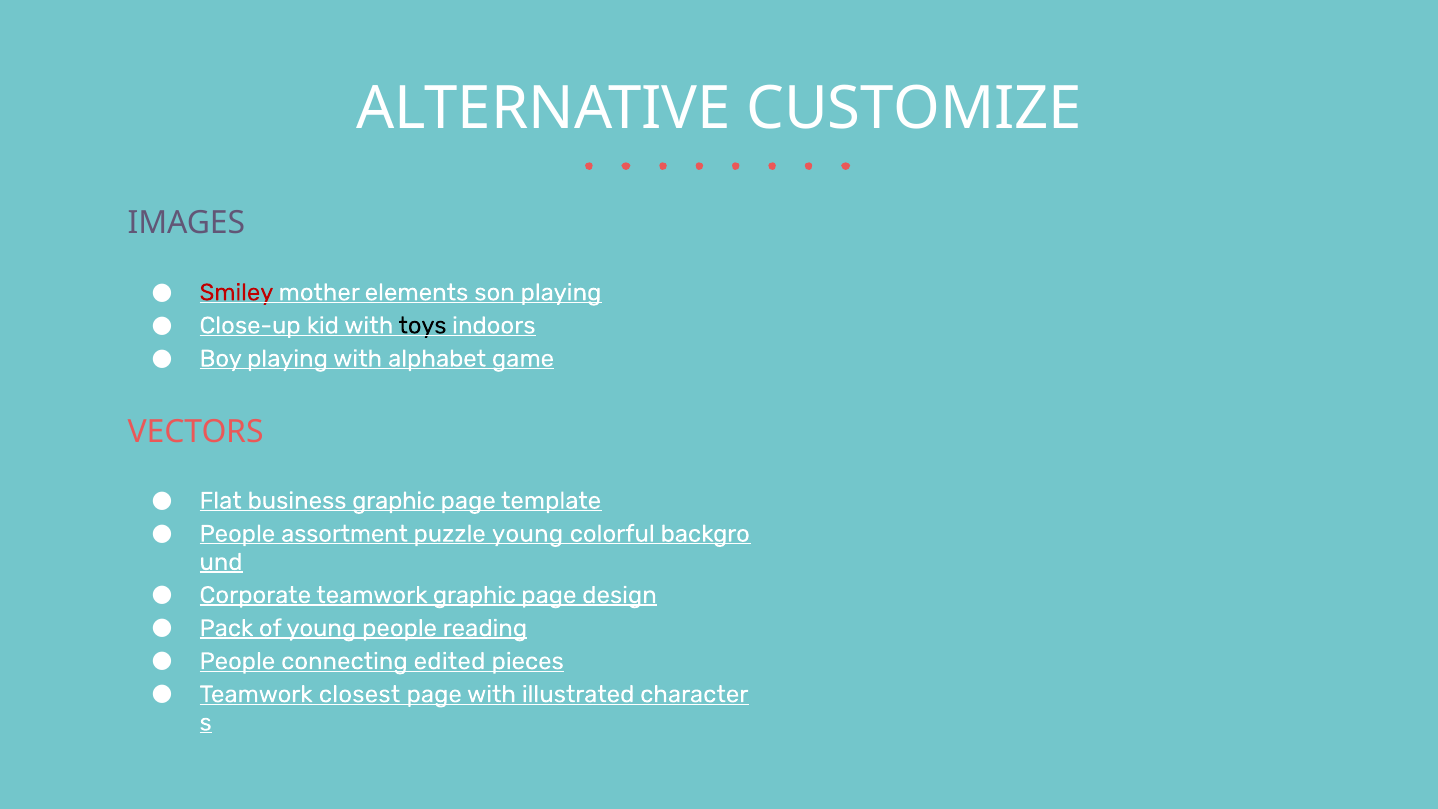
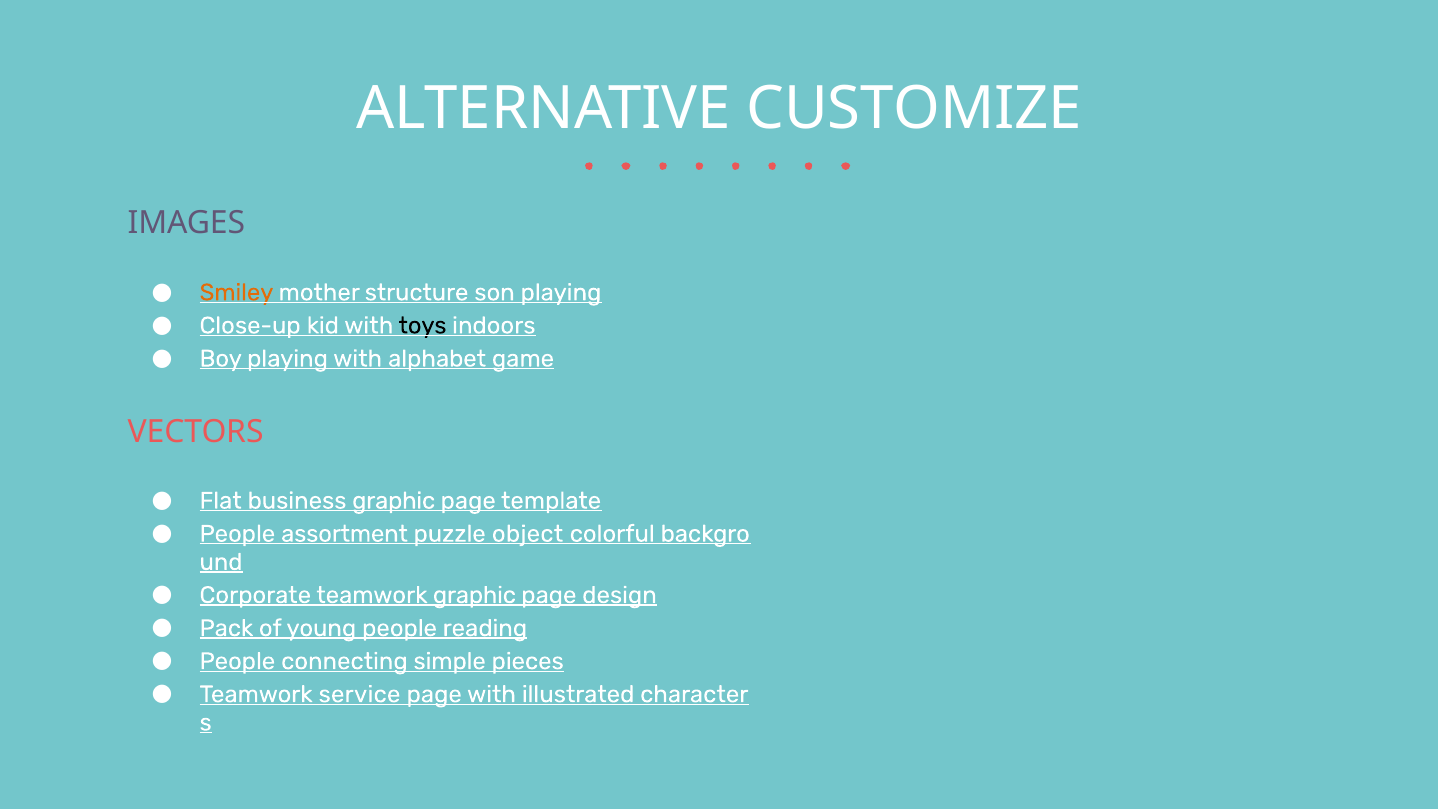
Smiley colour: red -> orange (236, 292)
elements: elements -> structure (417, 292)
puzzle young: young -> object (528, 534)
edited: edited -> simple (450, 661)
closest: closest -> service (359, 694)
